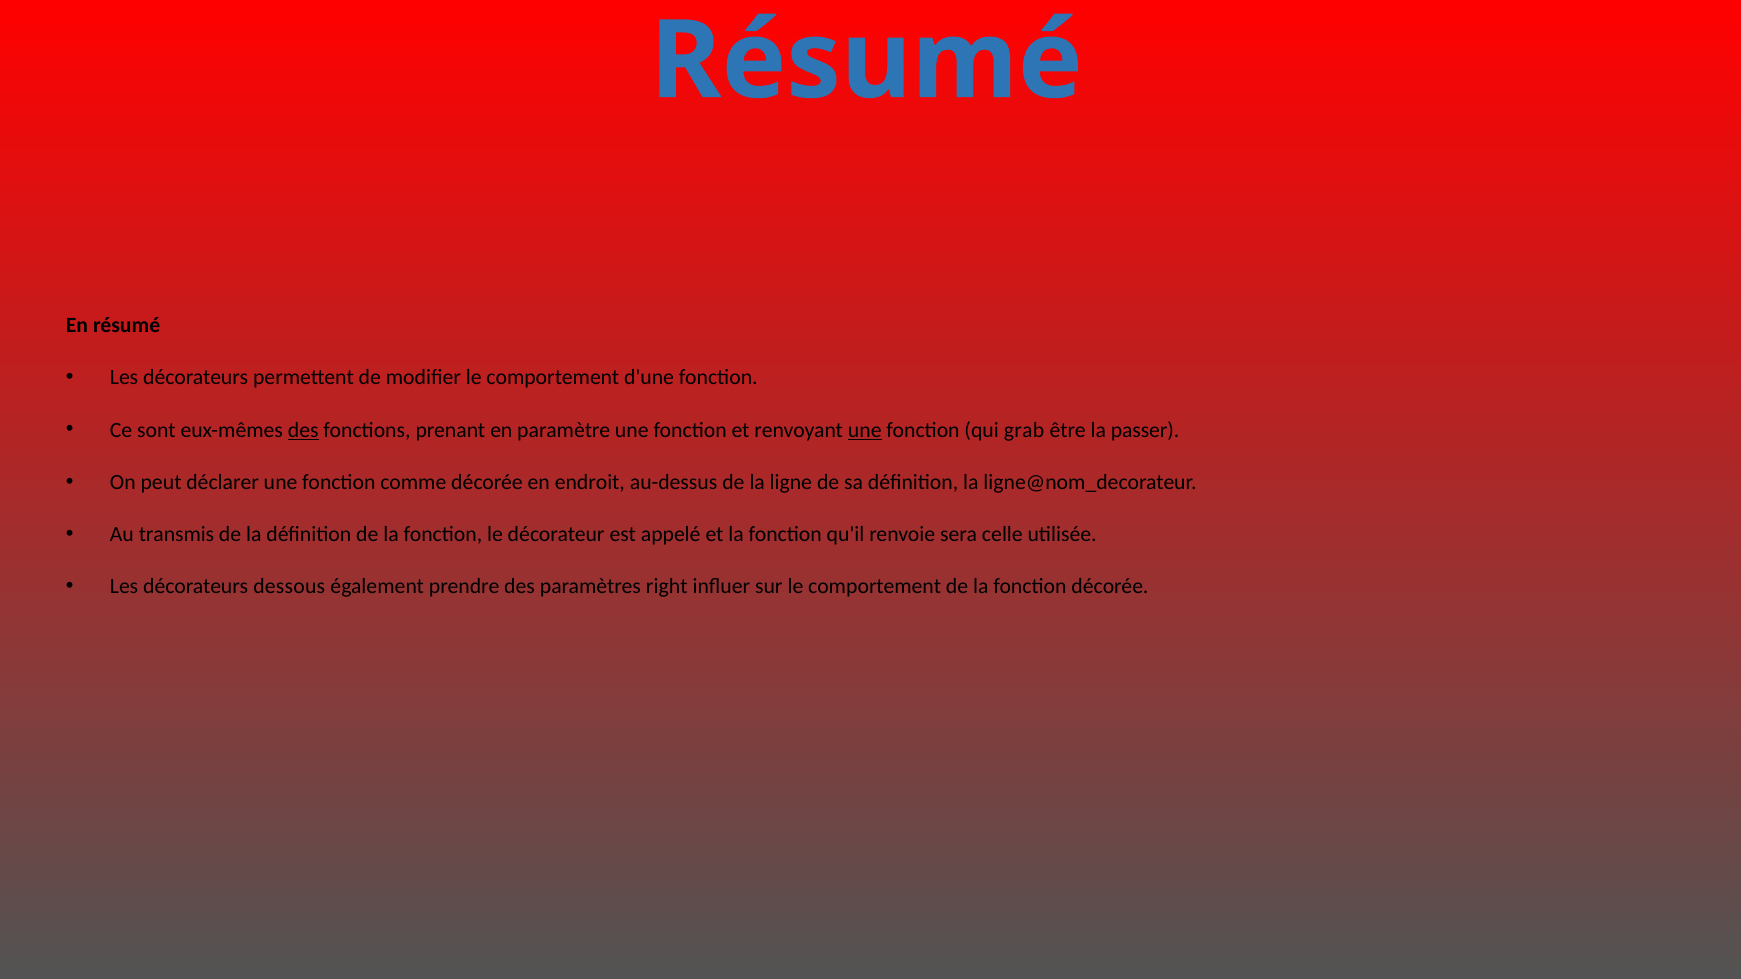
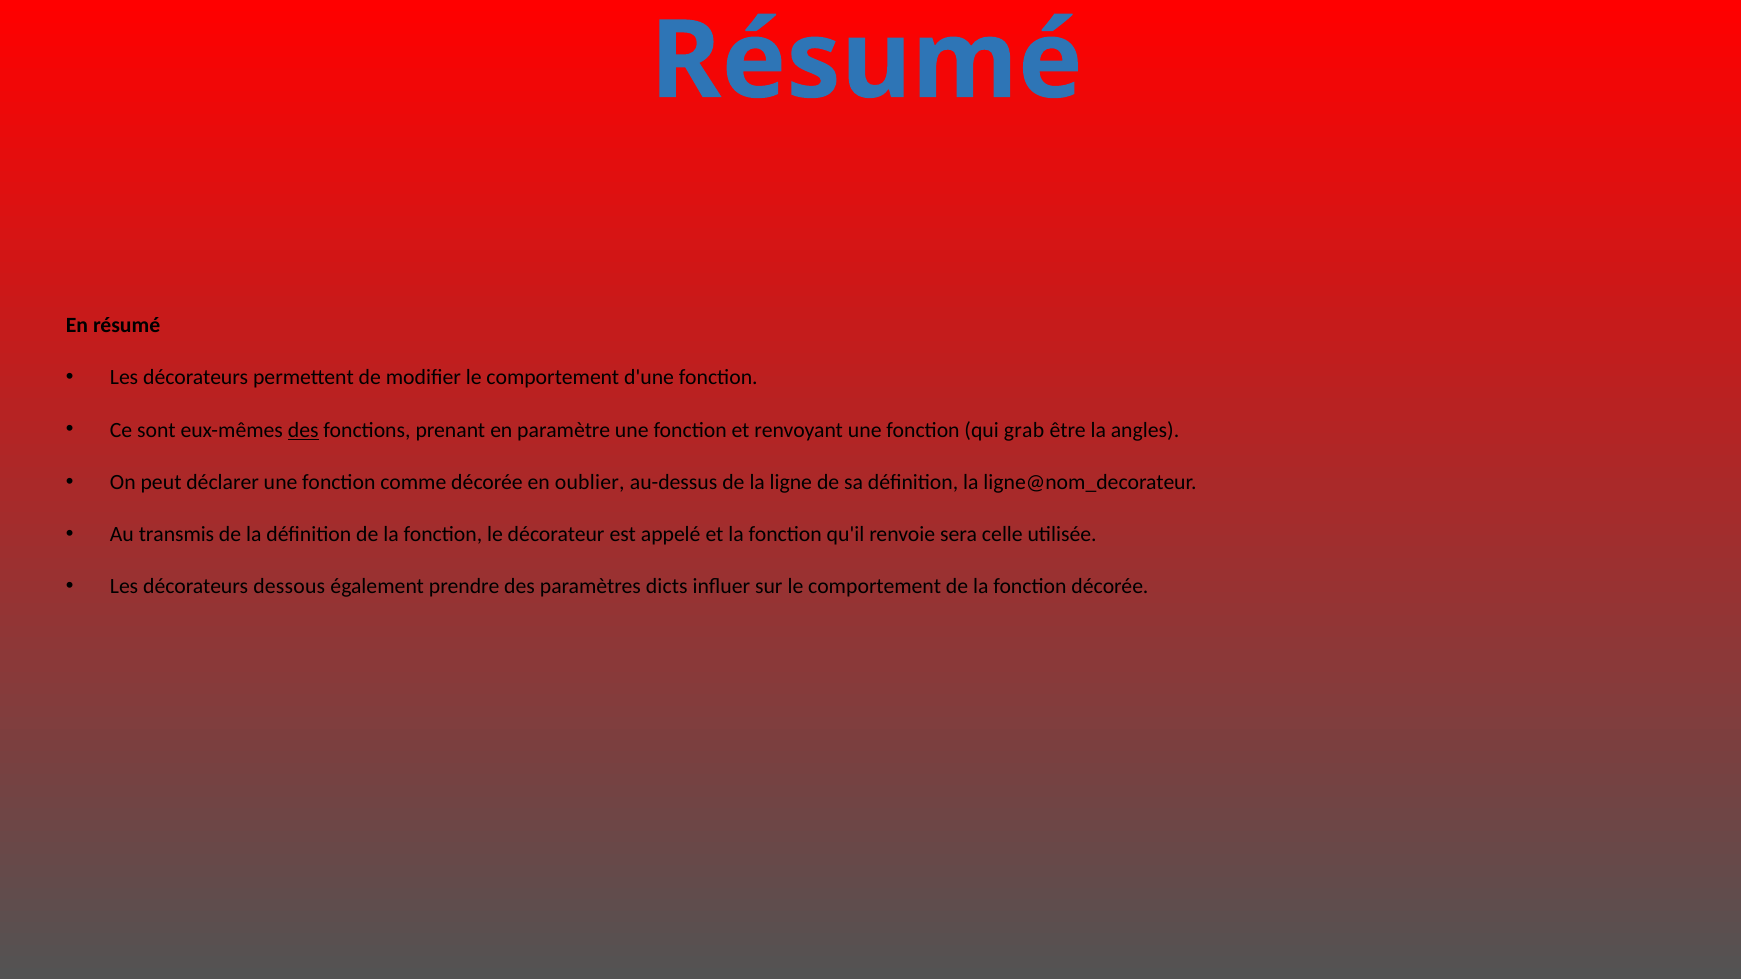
une underline: present -> none (865, 430)
passer: passer -> angles (1145, 430)
endroit: endroit -> oublier (590, 482)
right: right -> dicts (667, 587)
